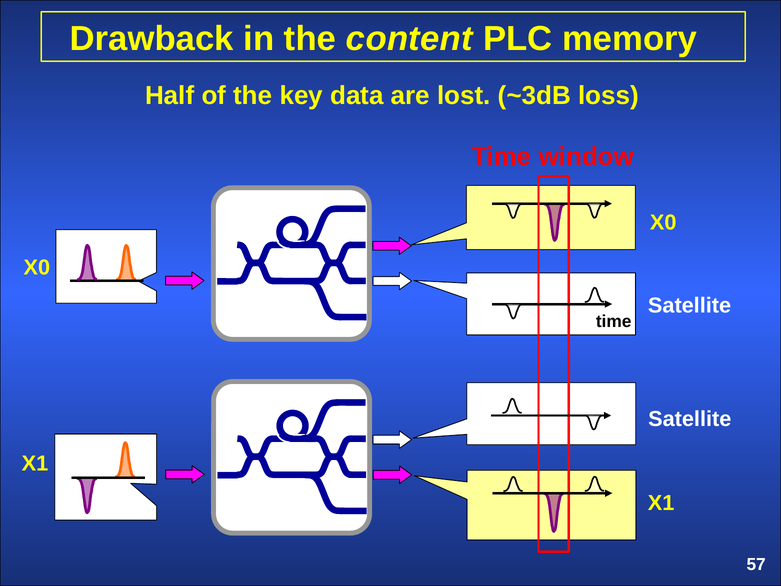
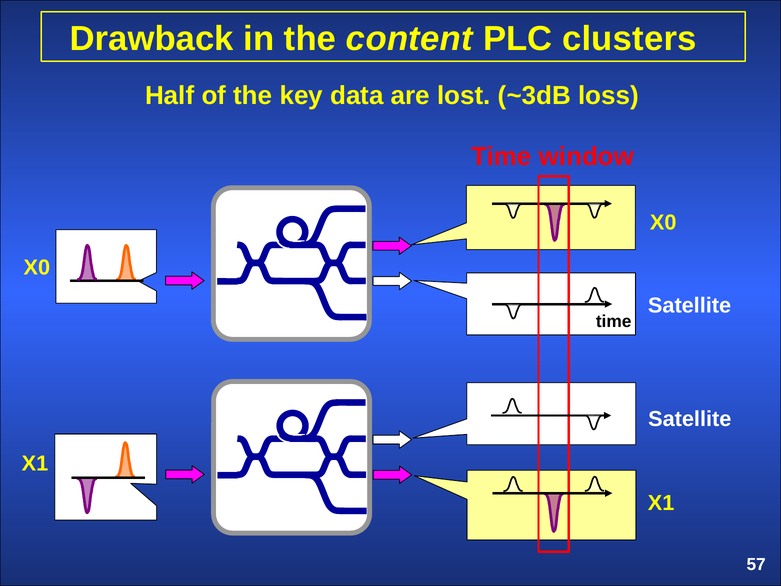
memory: memory -> clusters (629, 39)
